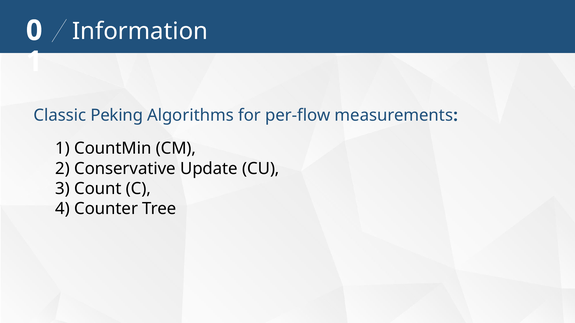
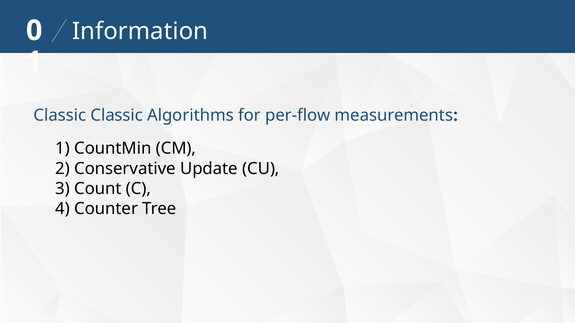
Classic Peking: Peking -> Classic (117, 116)
